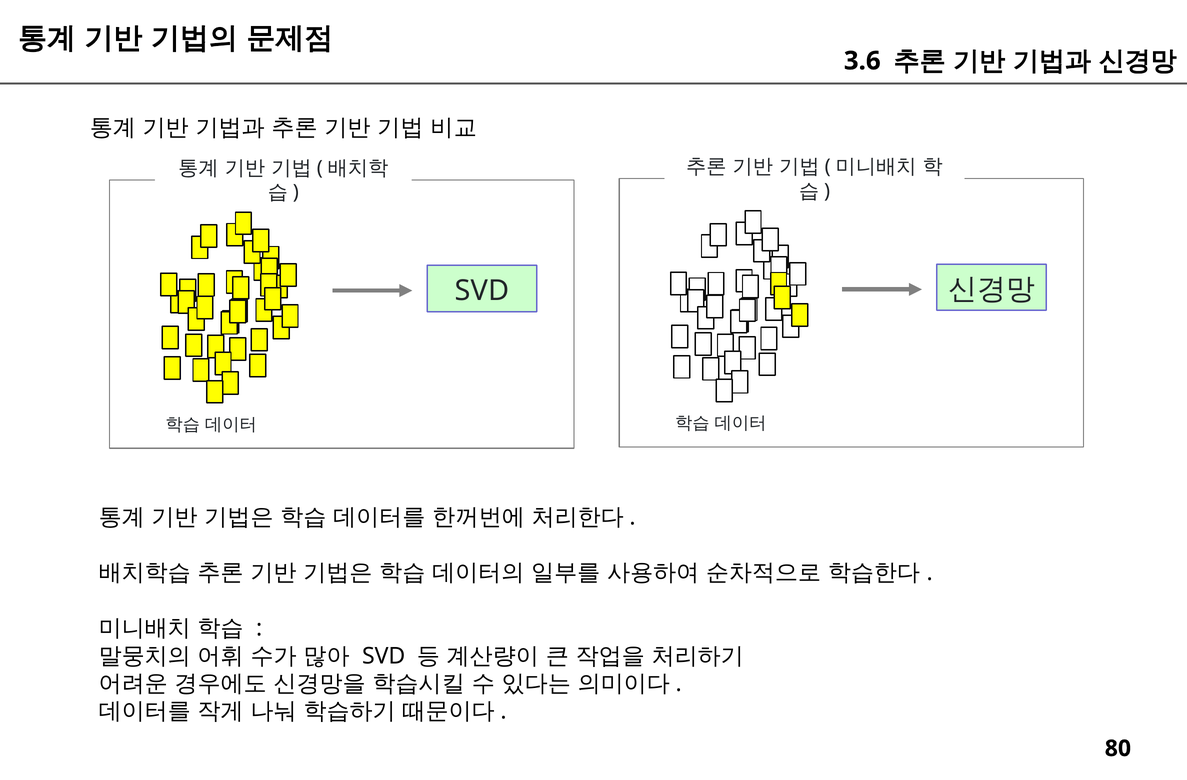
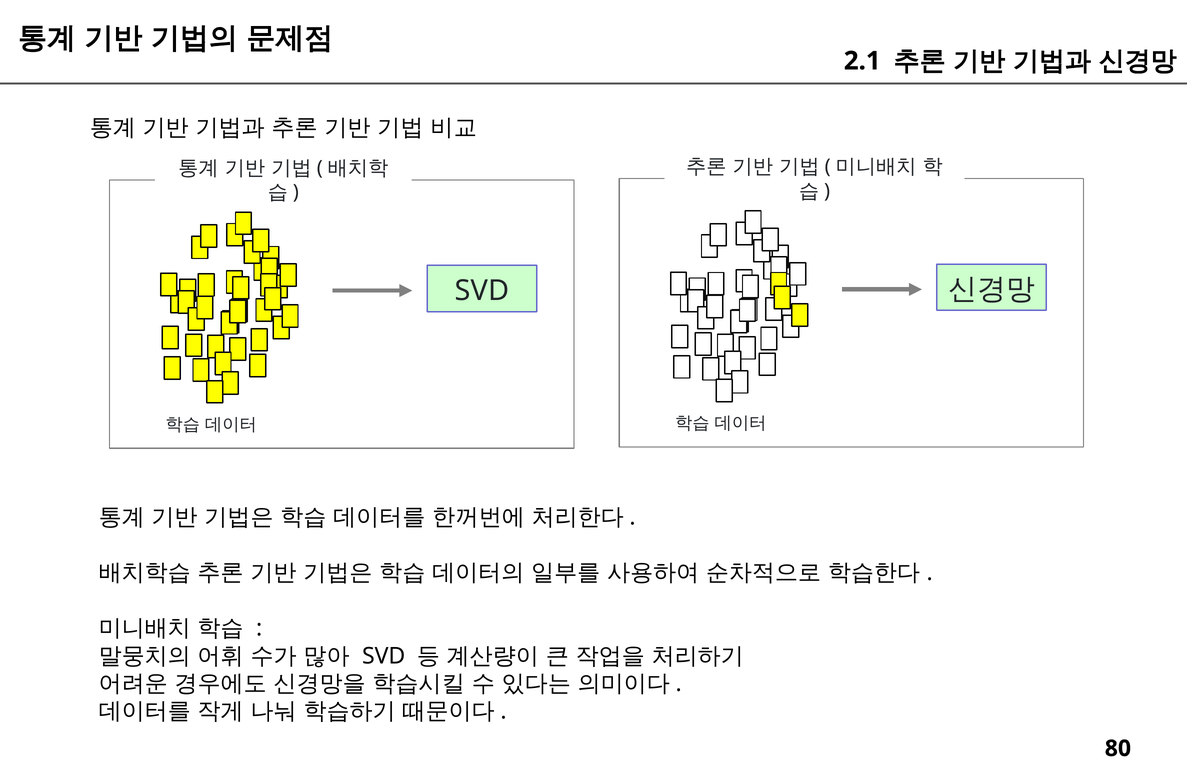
3.6: 3.6 -> 2.1 (862, 61)
